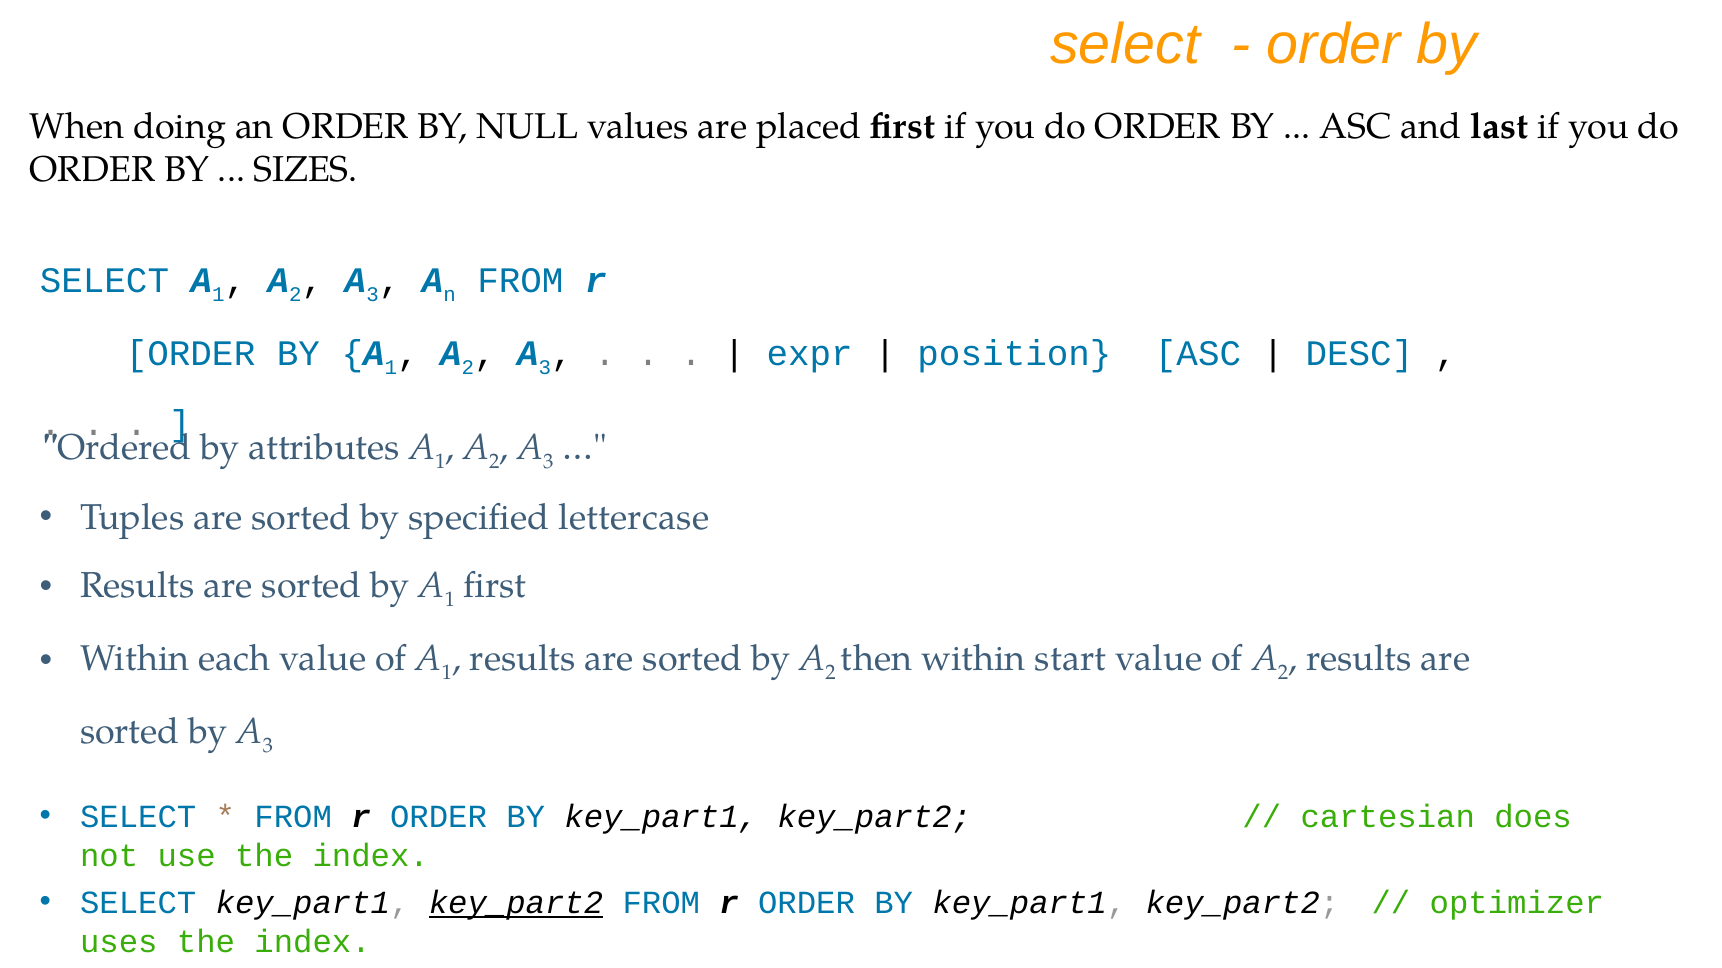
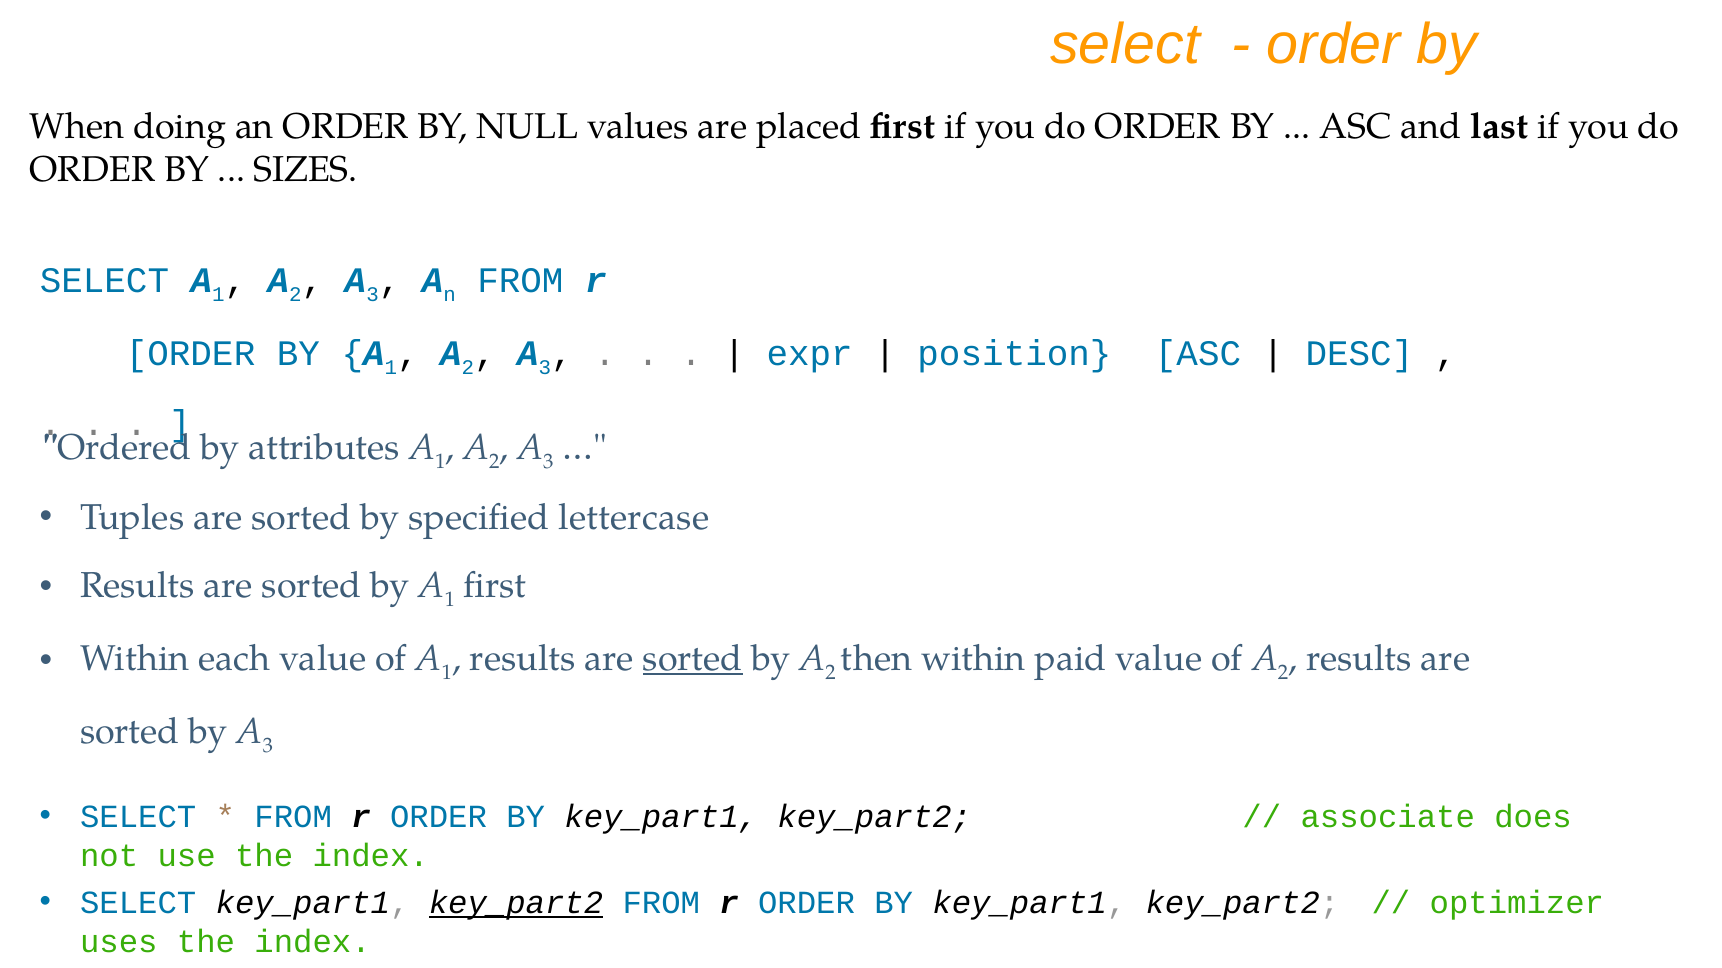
sorted underline: none -> present (693, 659)
start: start -> paid (1071, 659)
cartesian: cartesian -> associate (1388, 817)
